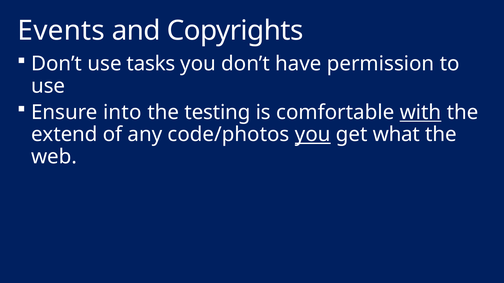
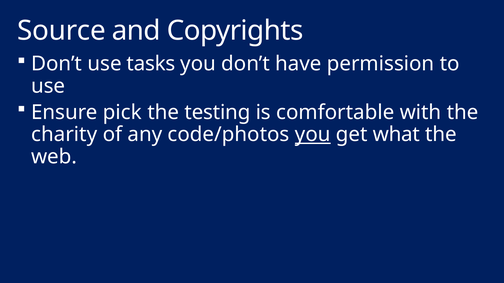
Events: Events -> Source (61, 31)
into: into -> pick (122, 113)
with underline: present -> none (421, 113)
extend: extend -> charity (64, 135)
